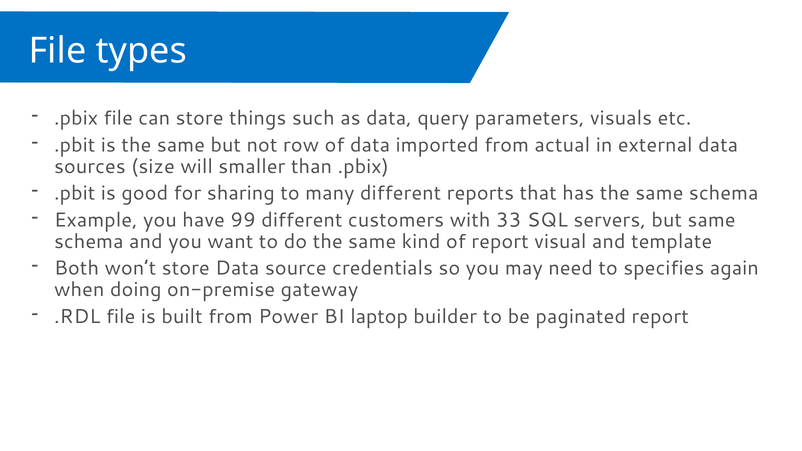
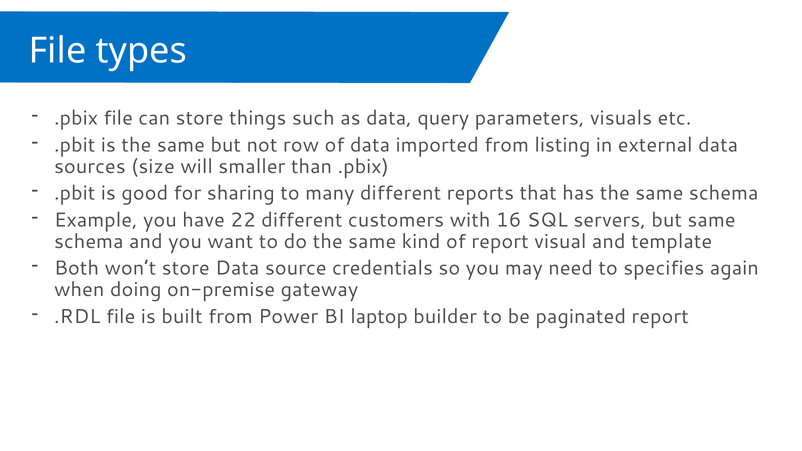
actual: actual -> listing (562, 145)
99: 99 -> 22 (243, 220)
33: 33 -> 16 (509, 220)
